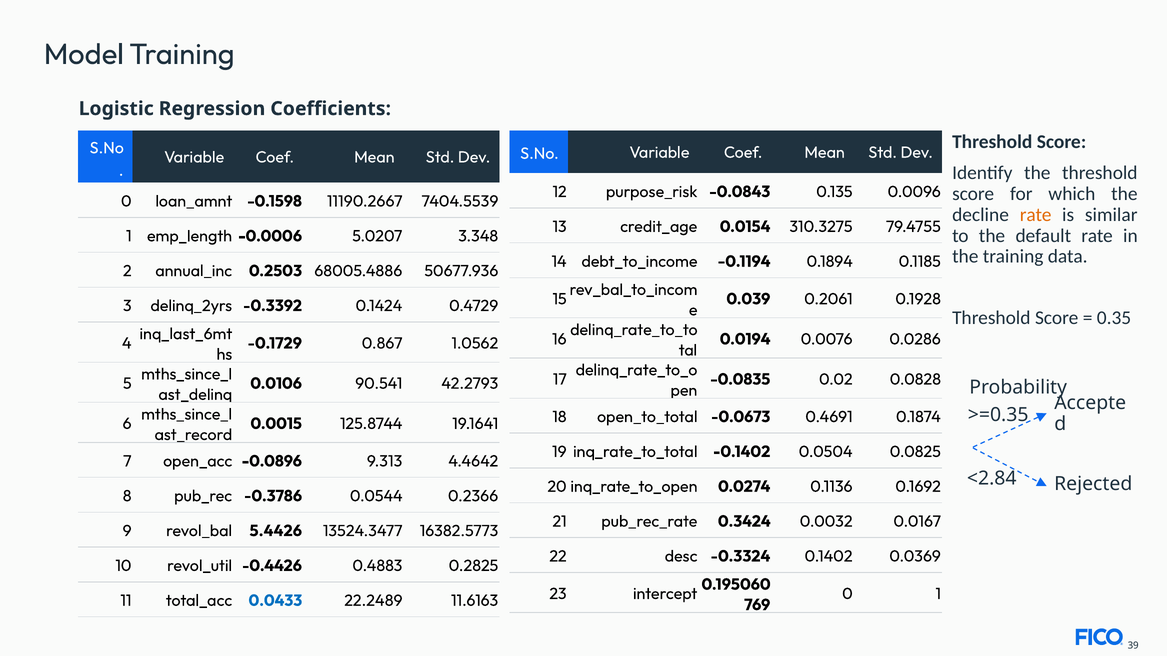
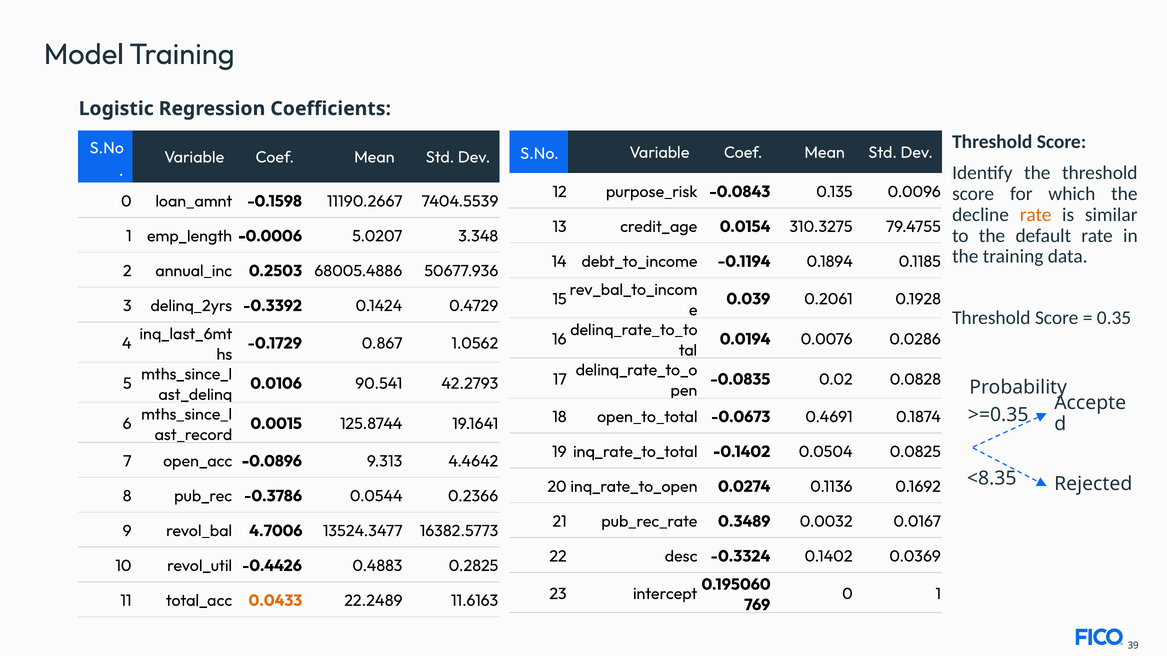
<2.84: <2.84 -> <8.35 (992, 479)
0.3424: 0.3424 -> 0.3489 (744, 522)
5.4426: 5.4426 -> 4.7006 (276, 531)
0.0433 colour: blue -> orange (275, 601)
